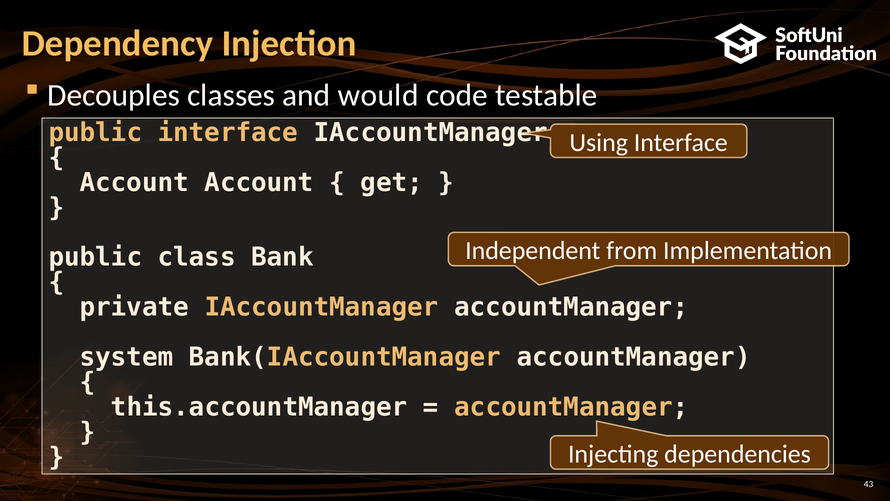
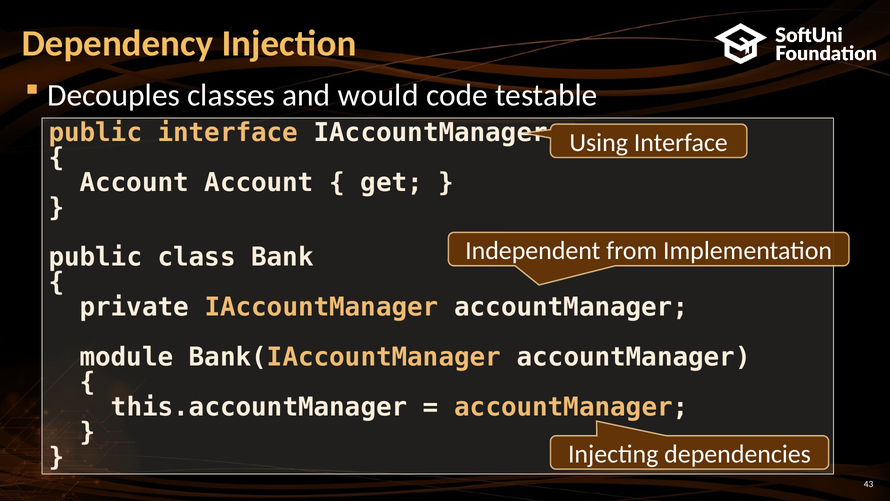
system: system -> module (127, 357)
